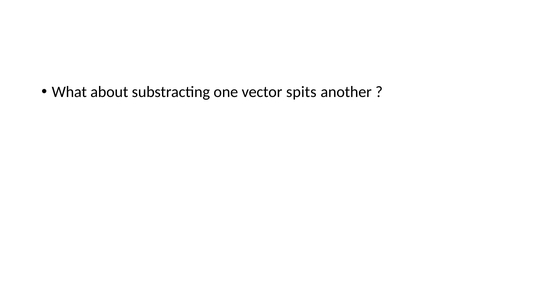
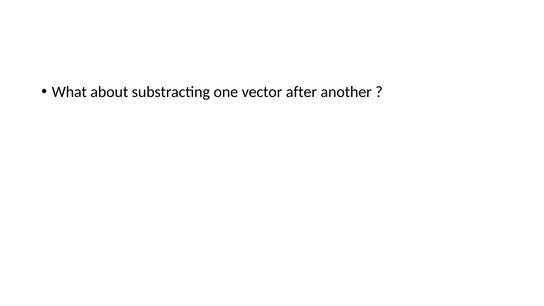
spits: spits -> after (301, 92)
